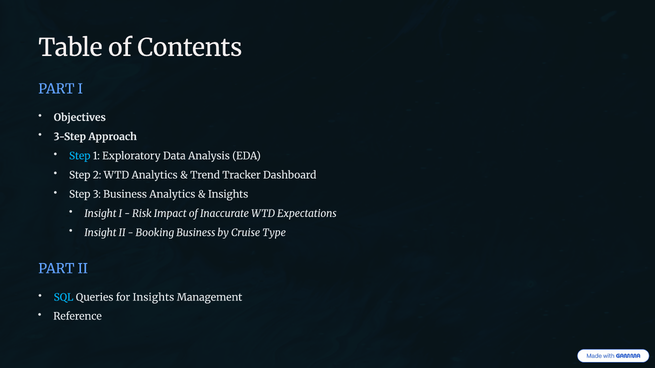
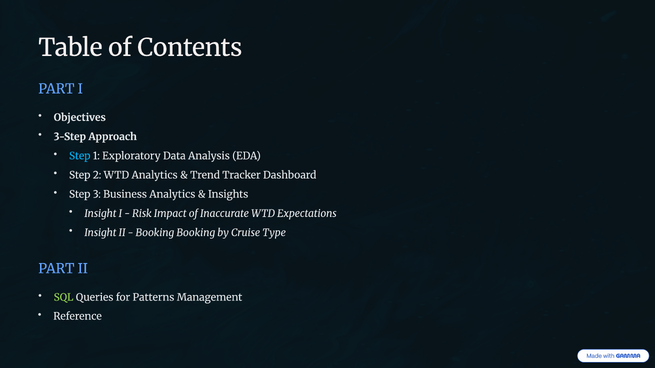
Booking Business: Business -> Booking (196, 233)
SQL colour: light blue -> light green (64, 298)
for Insights: Insights -> Patterns (153, 298)
